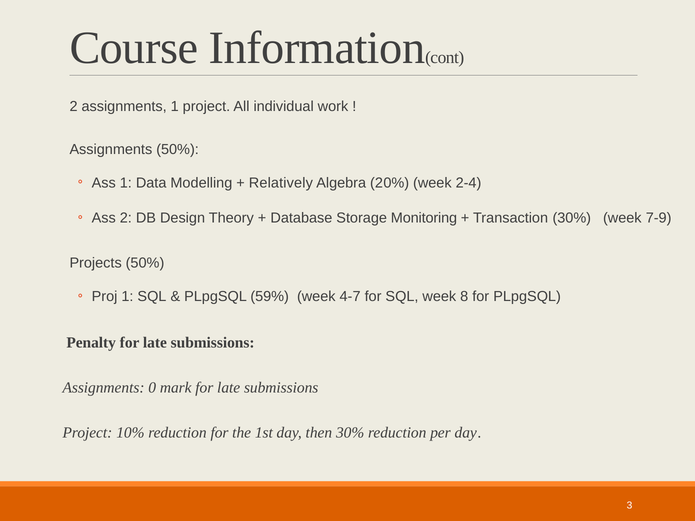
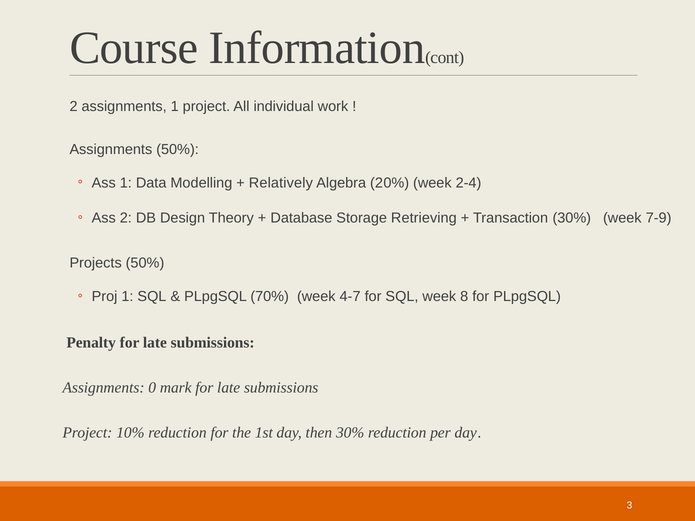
Monitoring: Monitoring -> Retrieving (424, 218)
59%: 59% -> 70% (270, 297)
